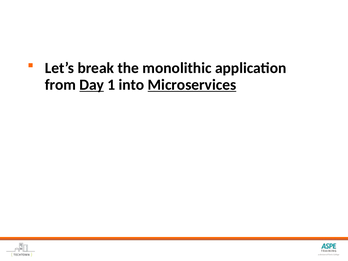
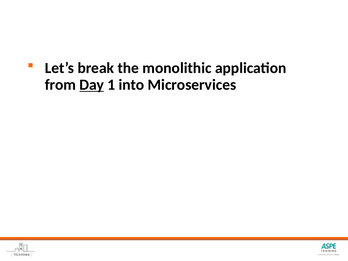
Microservices underline: present -> none (192, 85)
